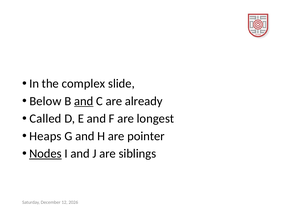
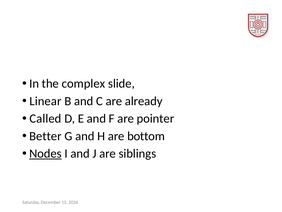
Below: Below -> Linear (45, 101)
and underline: present -> none (84, 101)
longest: longest -> pointer (155, 118)
Heaps: Heaps -> Better (45, 136)
pointer: pointer -> bottom (146, 136)
